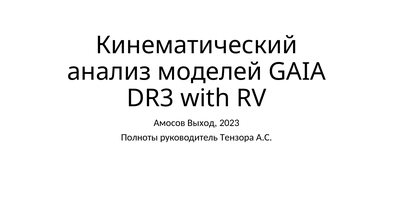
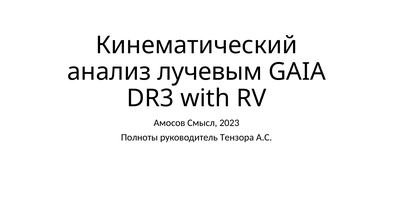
моделей: моделей -> лучевым (210, 72)
Выход: Выход -> Смысл (202, 123)
